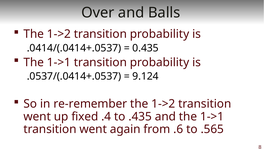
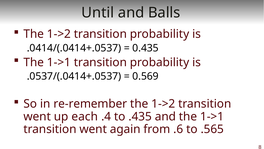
Over: Over -> Until (98, 13)
9.124: 9.124 -> 0.569 (146, 76)
fixed: fixed -> each (85, 116)
